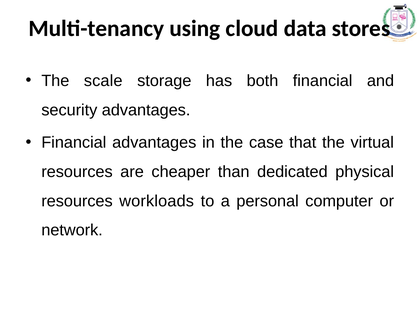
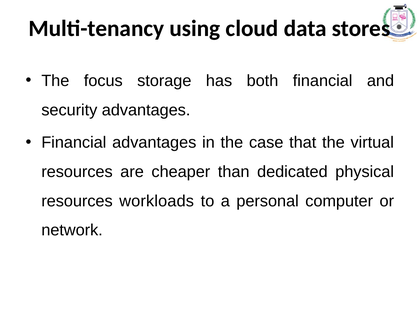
scale: scale -> focus (103, 81)
